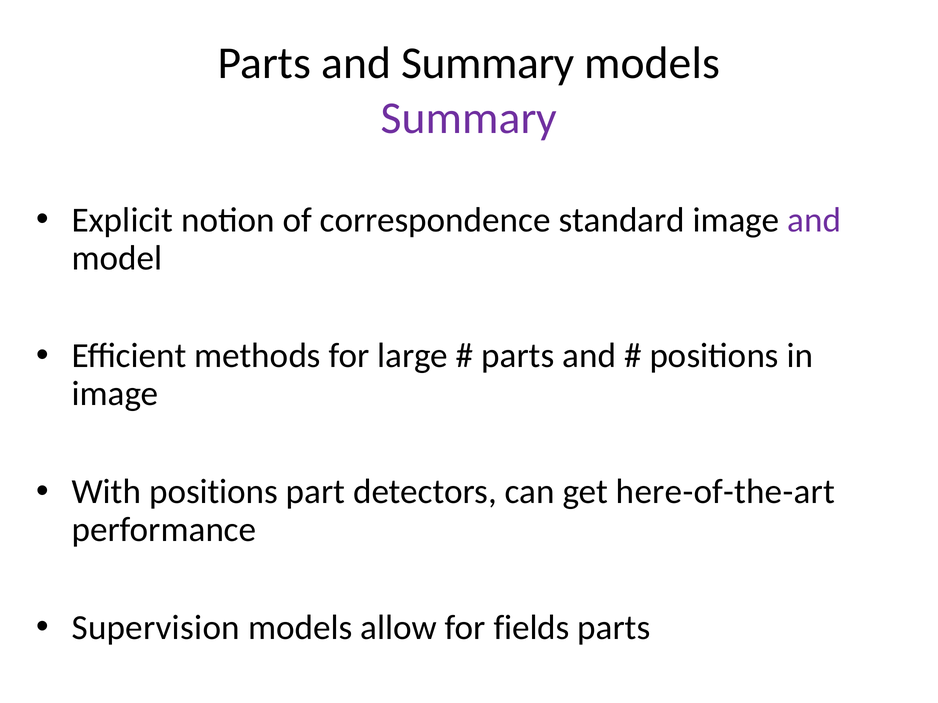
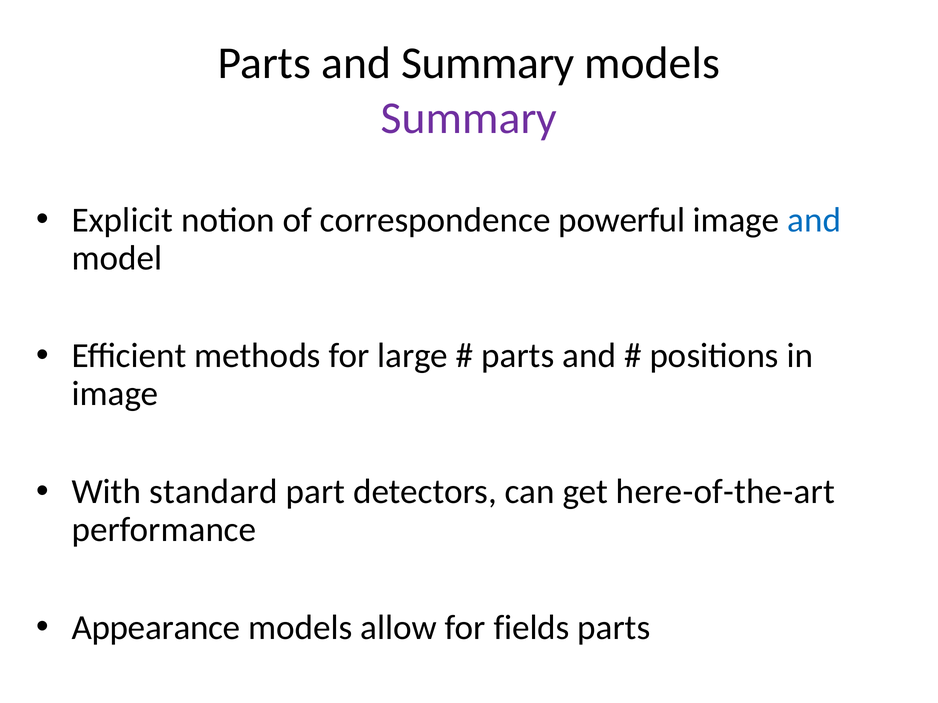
standard: standard -> powerful (622, 220)
and colour: purple -> blue (814, 220)
With positions: positions -> standard (213, 492)
Supervision: Supervision -> Appearance (156, 628)
